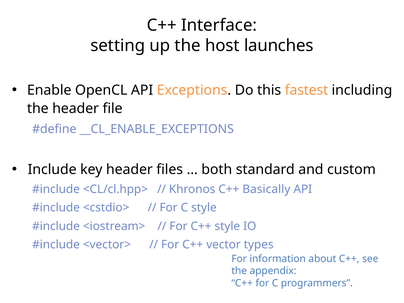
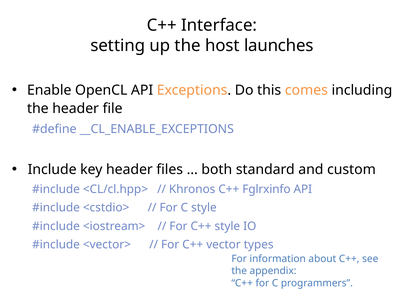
fastest: fastest -> comes (306, 90)
Basically: Basically -> Fglrxinfo (266, 189)
